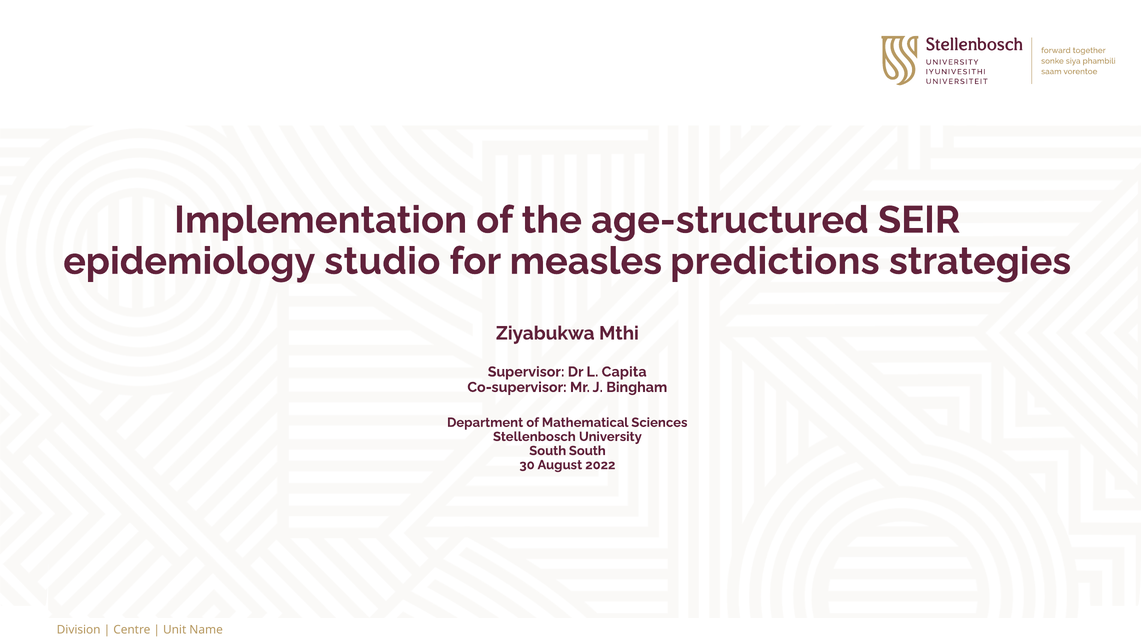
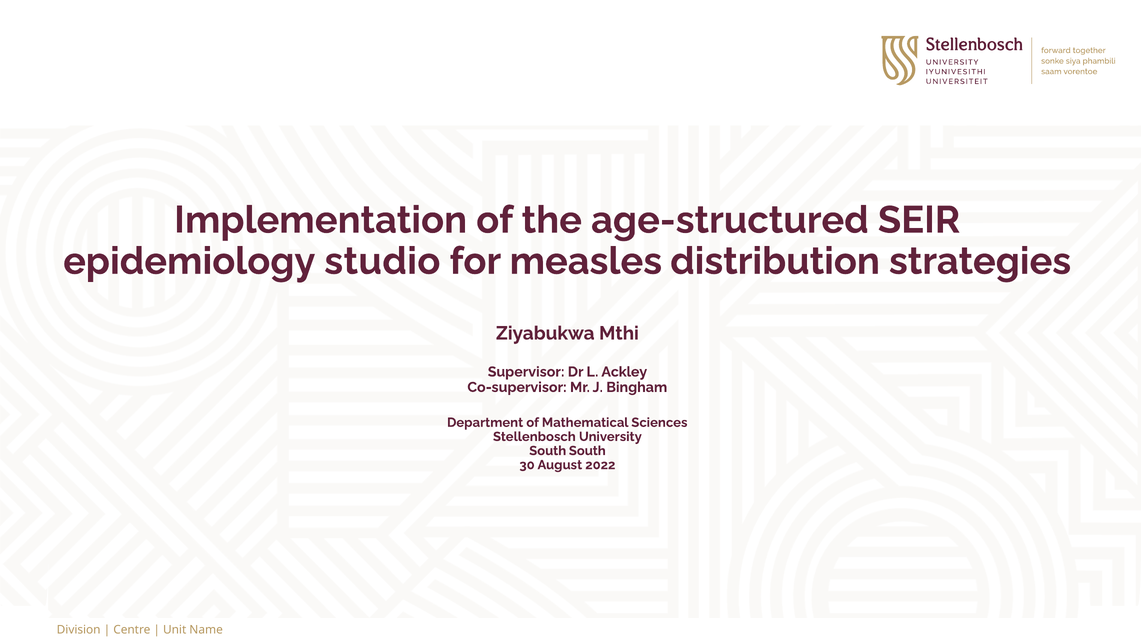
predictions: predictions -> distribution (775, 261)
Capita: Capita -> Ackley (624, 372)
